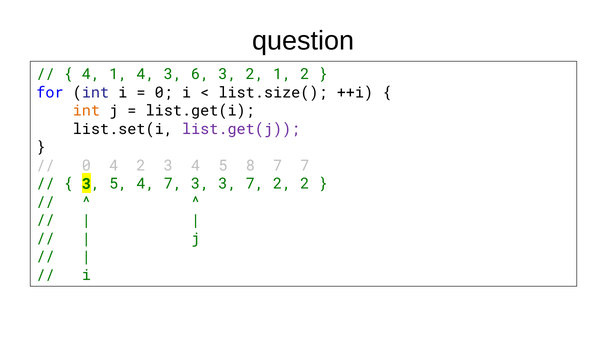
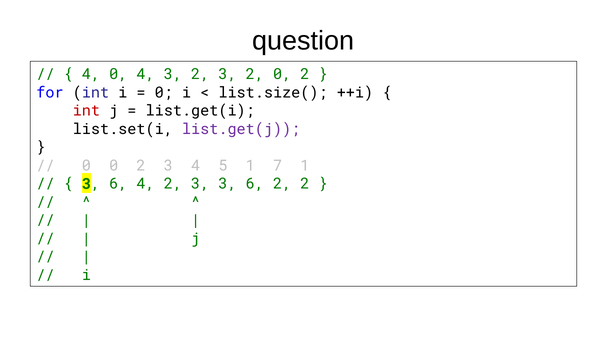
4 1: 1 -> 0 (118, 74)
4 3 6: 6 -> 2 (200, 74)
2 1: 1 -> 0 (282, 74)
int colour: orange -> red (86, 111)
4: 4 -> 0 (114, 165)
5 8: 8 -> 1 (250, 165)
7 7: 7 -> 1 (305, 165)
5: 5 -> 6 (118, 184)
4 7: 7 -> 2 (173, 184)
3 3 7: 7 -> 6 (255, 184)
